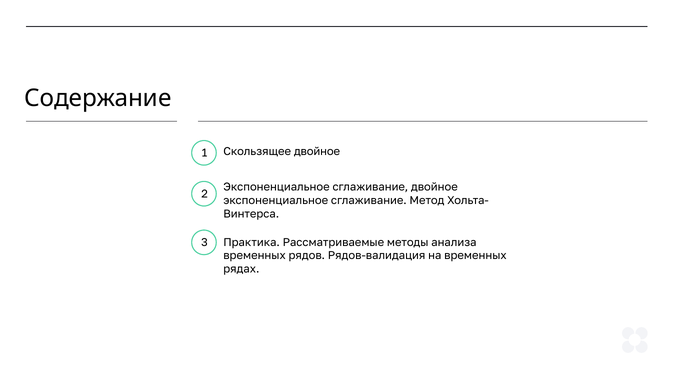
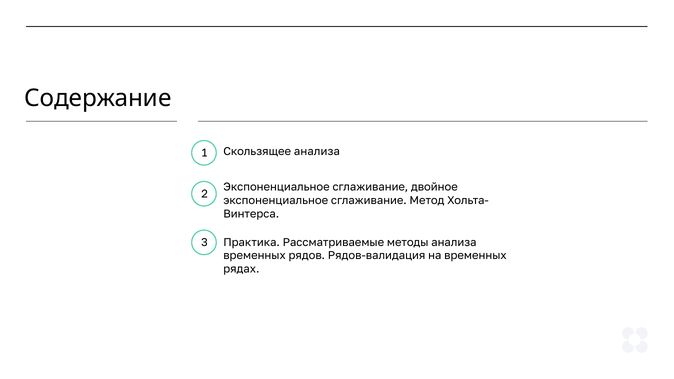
Скользящее двойное: двойное -> анализа (317, 151)
